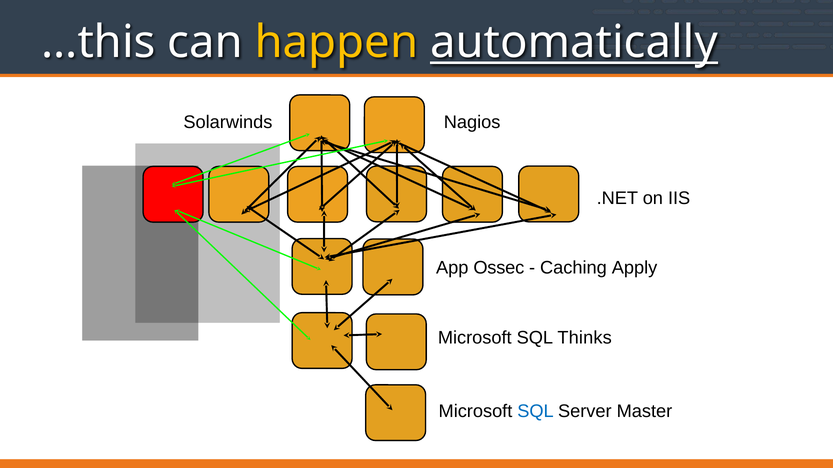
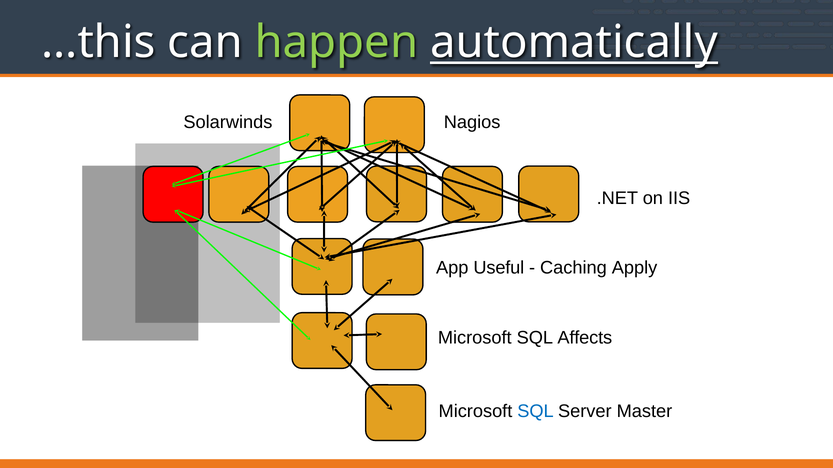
happen colour: yellow -> light green (336, 42)
Ossec: Ossec -> Useful (499, 268)
Thinks: Thinks -> Affects (585, 338)
